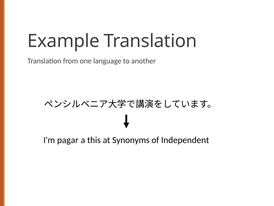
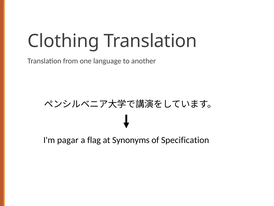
Example: Example -> Clothing (63, 41)
this: this -> flag (94, 140)
Independent: Independent -> Specification (185, 140)
